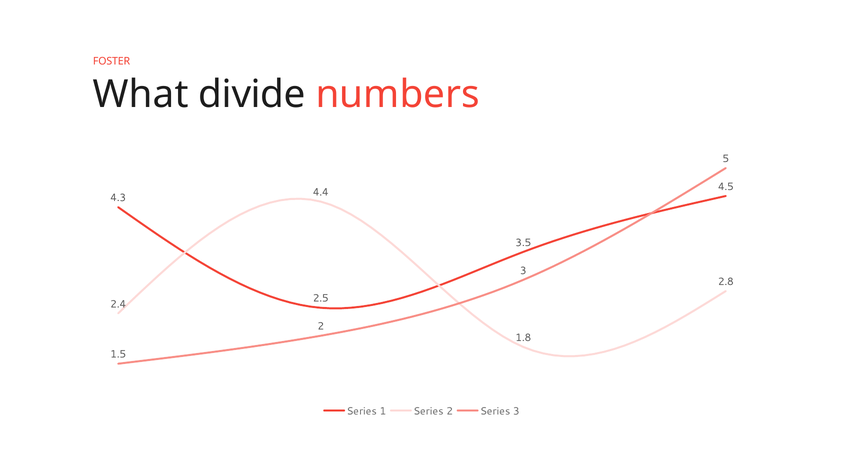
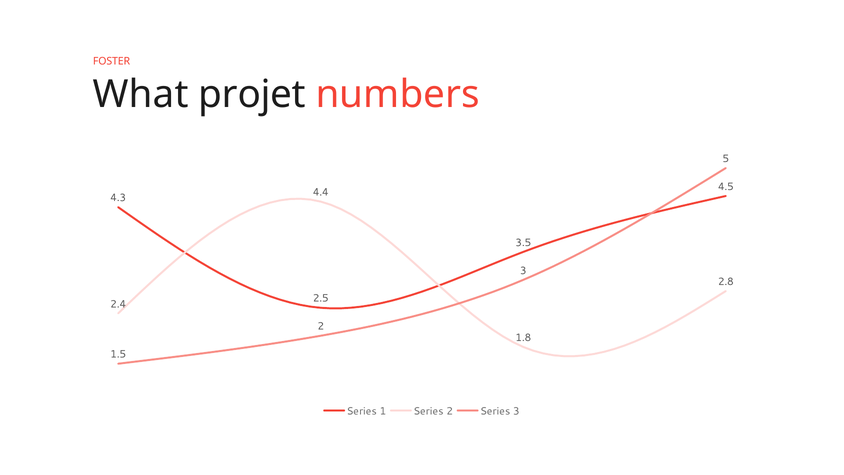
divide: divide -> projet (252, 94)
